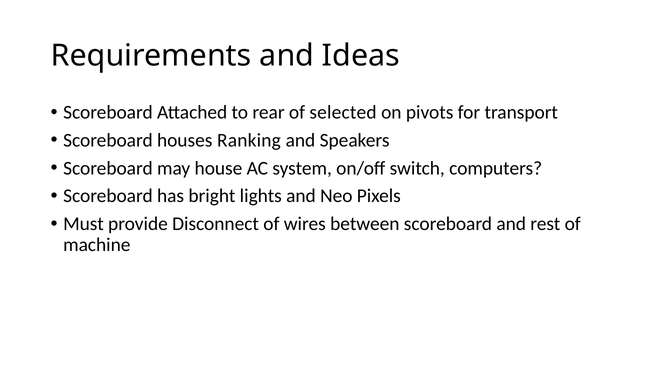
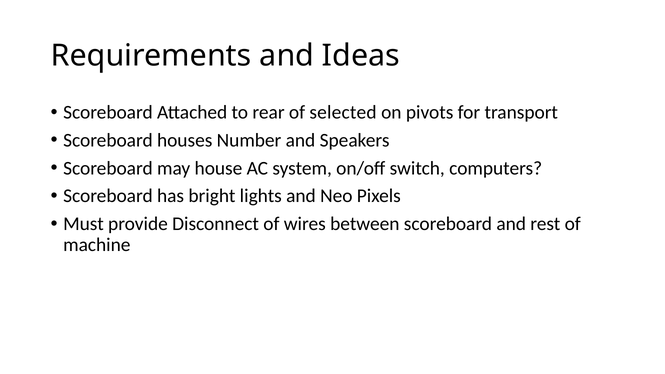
Ranking: Ranking -> Number (249, 140)
